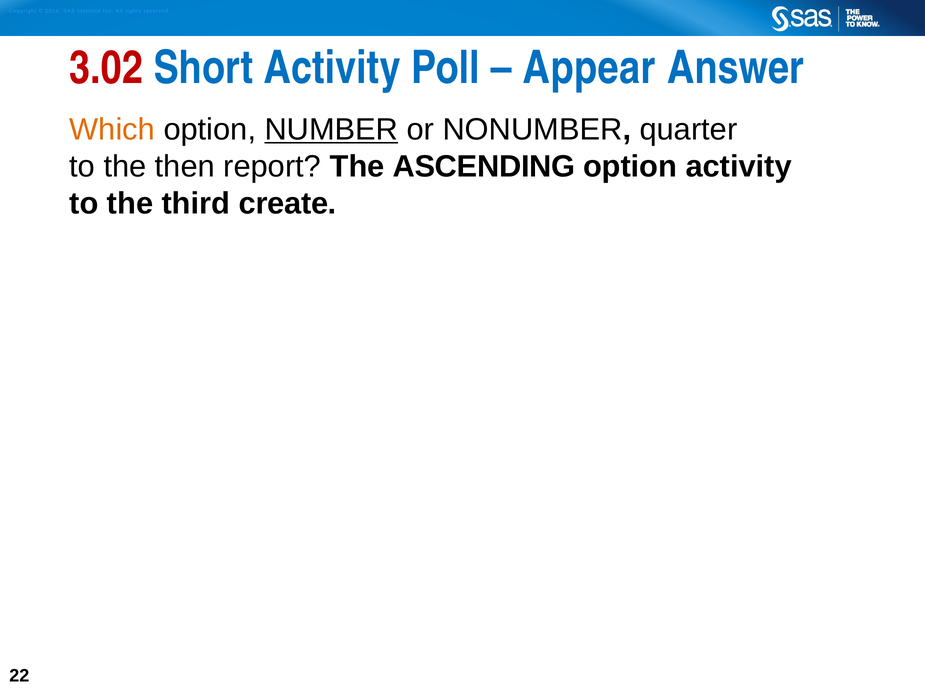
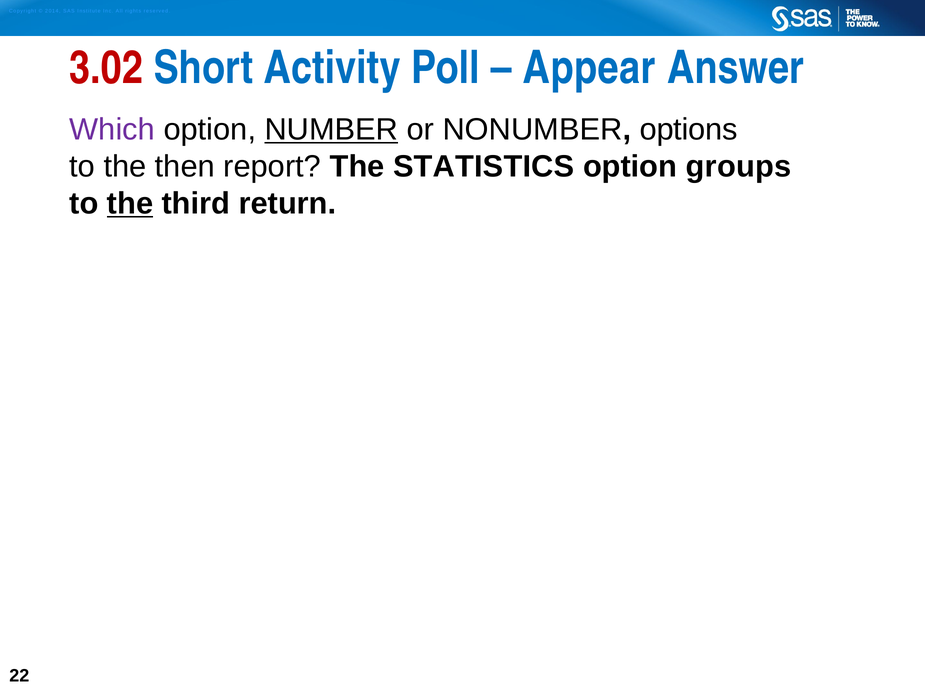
Which colour: orange -> purple (112, 129)
quarter: quarter -> options (689, 129)
ASCENDING: ASCENDING -> STATISTICS (484, 166)
option activity: activity -> groups (739, 166)
the underline: none -> present (130, 203)
create: create -> return (287, 203)
